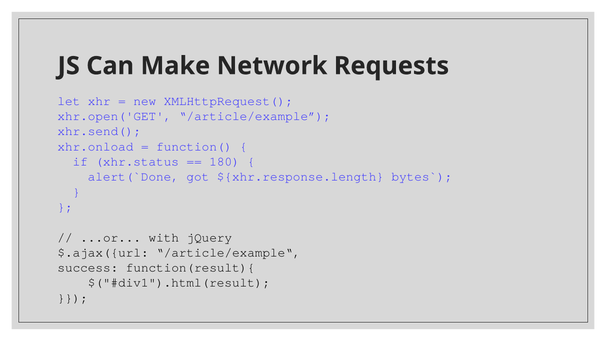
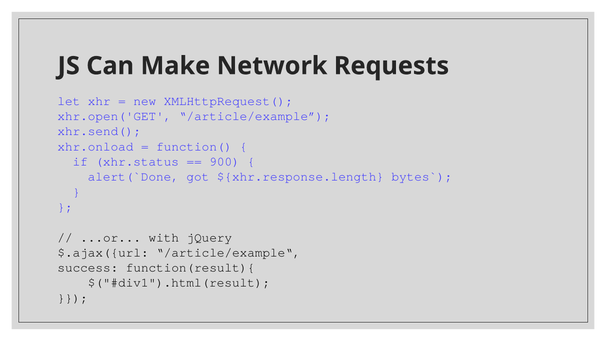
180: 180 -> 900 (225, 161)
